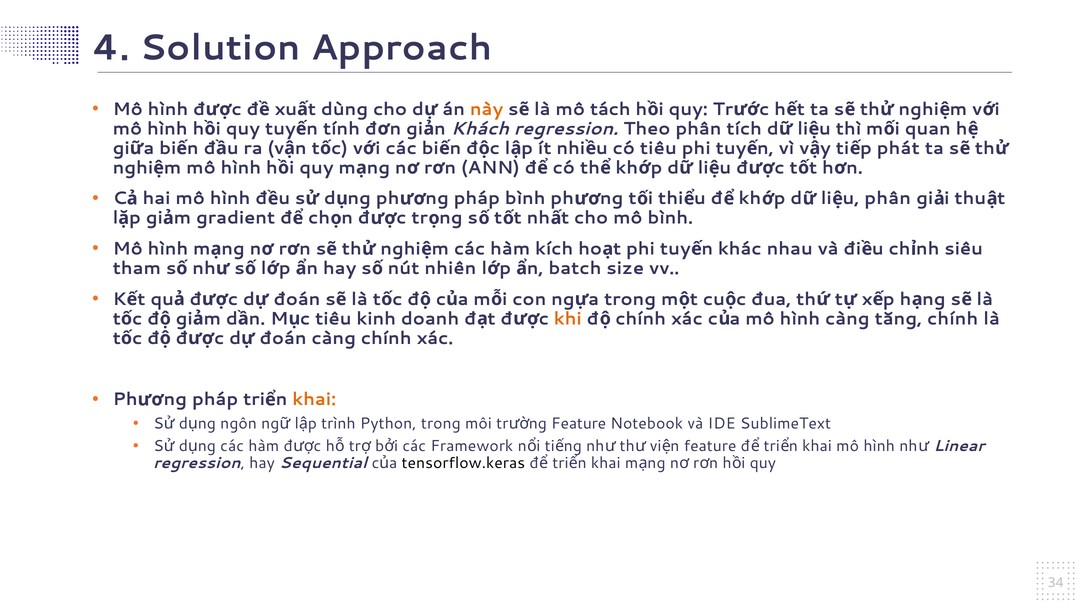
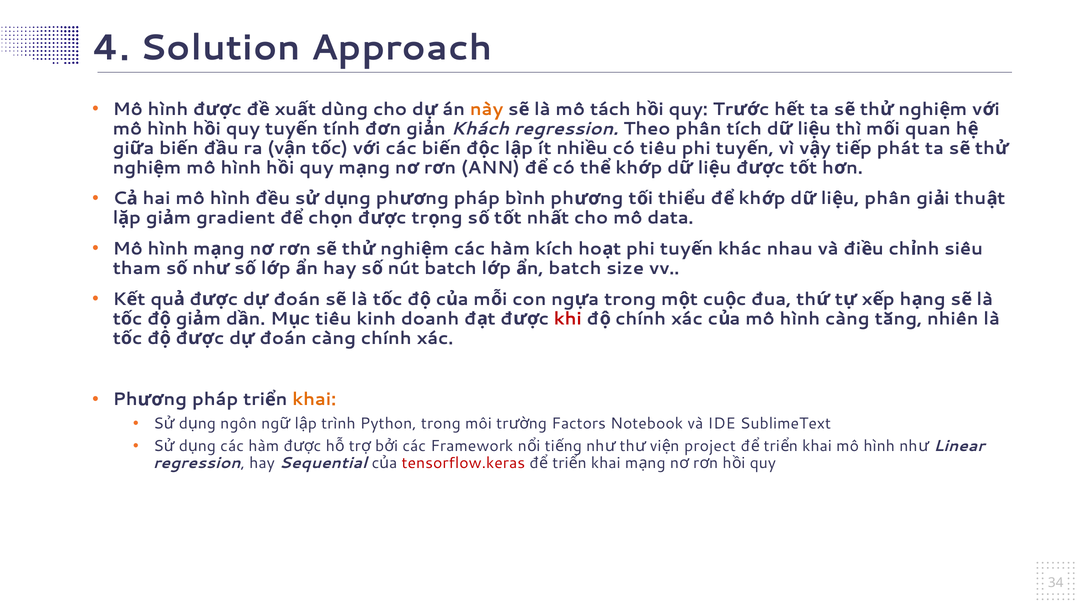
mô bình: bình -> data (670, 218)
nút nhiên: nhiên -> batch (451, 268)
khi colour: orange -> red (568, 318)
tăng chính: chính -> nhiên (953, 318)
Feature: Feature -> Factors (579, 423)
feature: feature -> project (710, 446)
tensorflow.keras colour: black -> red (463, 463)
